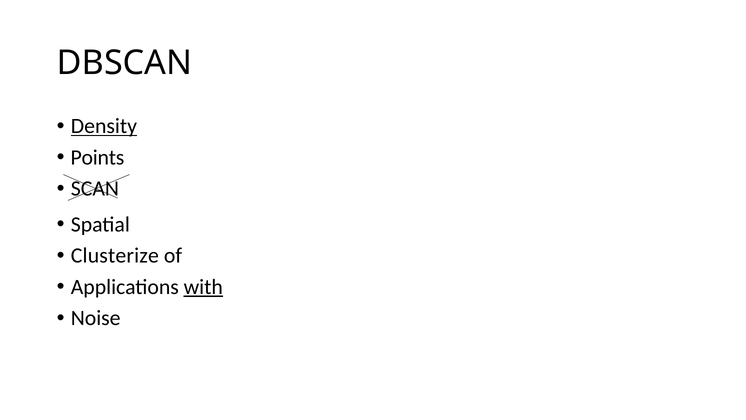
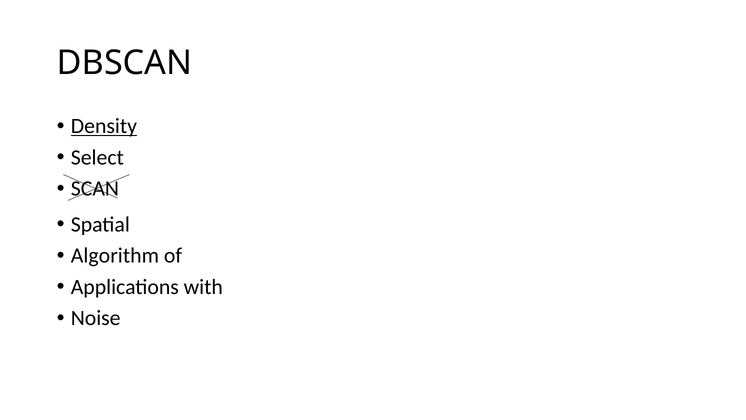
Points: Points -> Select (97, 157)
Clusterize: Clusterize -> Algorithm (115, 255)
with underline: present -> none (203, 287)
